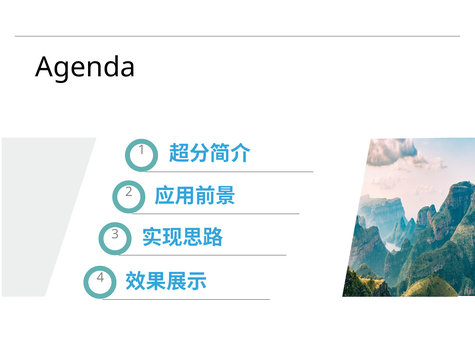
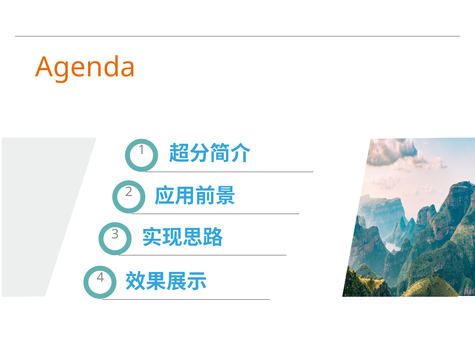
Agenda colour: black -> orange (86, 68)
